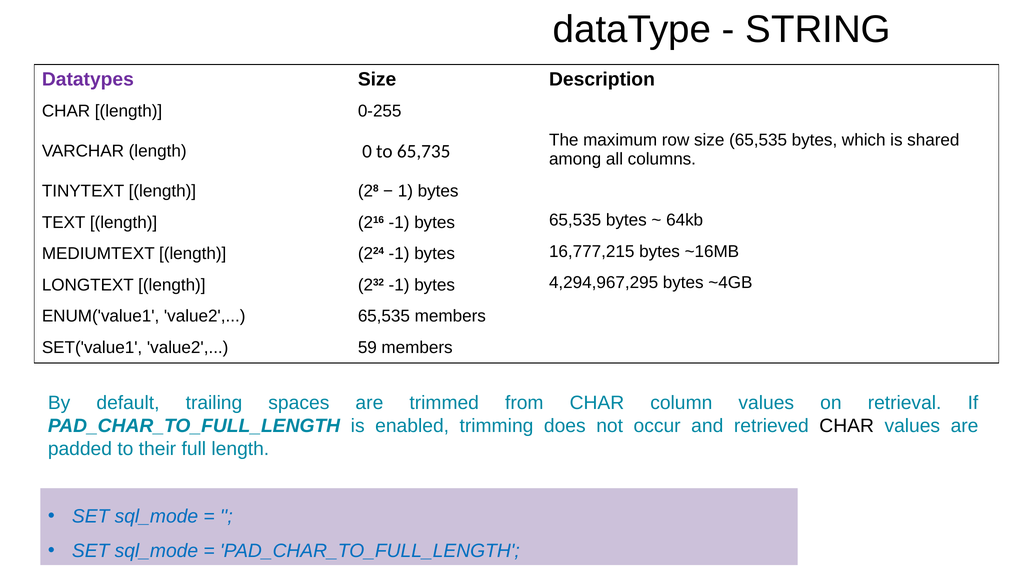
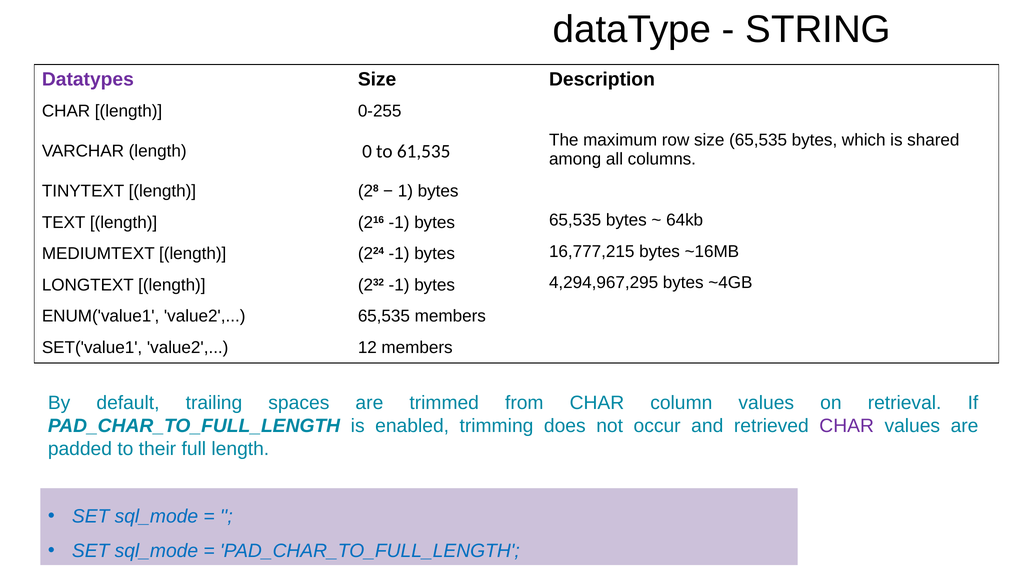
65,735: 65,735 -> 61,535 (424, 151)
59: 59 -> 12 (367, 347)
CHAR colour: black -> purple (847, 426)
